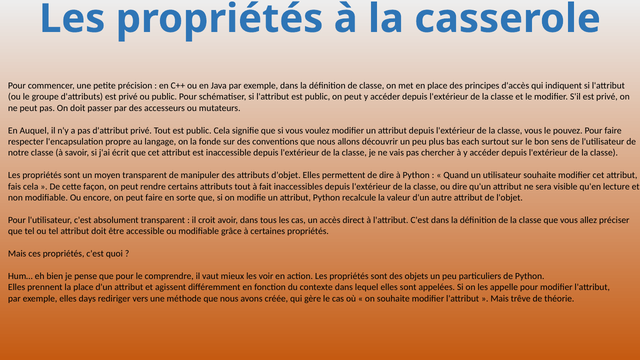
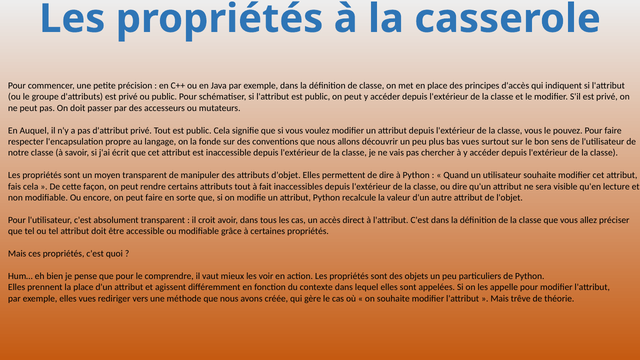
bas each: each -> vues (470, 142)
elles days: days -> vues (87, 299)
